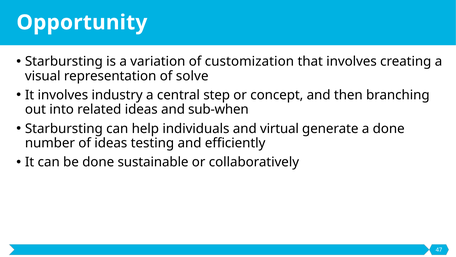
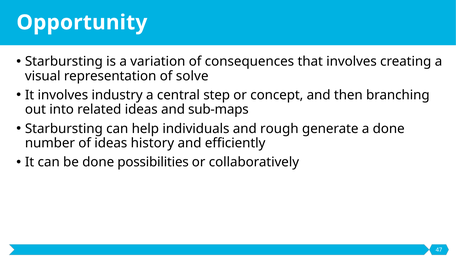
customization: customization -> consequences (249, 61)
sub-when: sub-when -> sub-maps (218, 109)
virtual: virtual -> rough (279, 128)
testing: testing -> history (152, 143)
sustainable: sustainable -> possibilities (153, 162)
